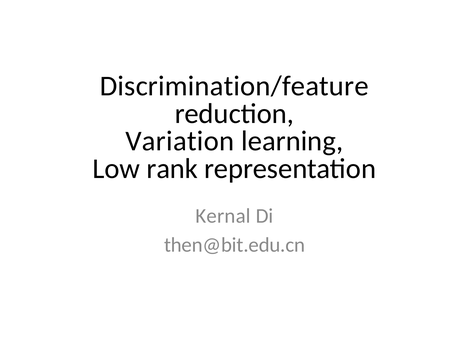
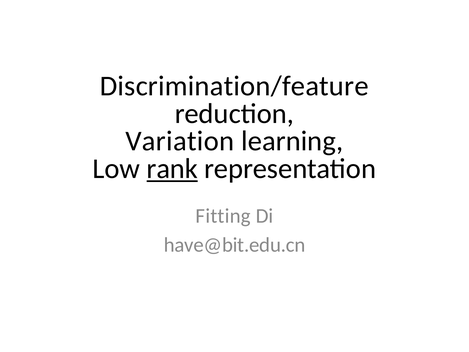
rank underline: none -> present (172, 169)
Kernal: Kernal -> Fitting (223, 216)
then@bit.edu.cn: then@bit.edu.cn -> have@bit.edu.cn (235, 245)
